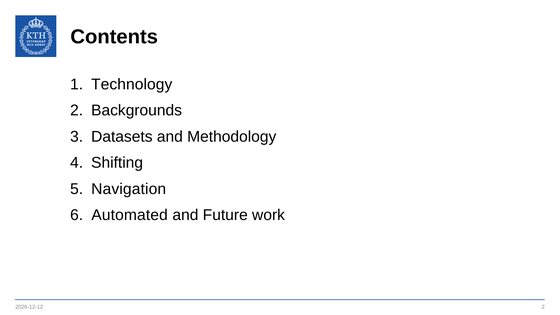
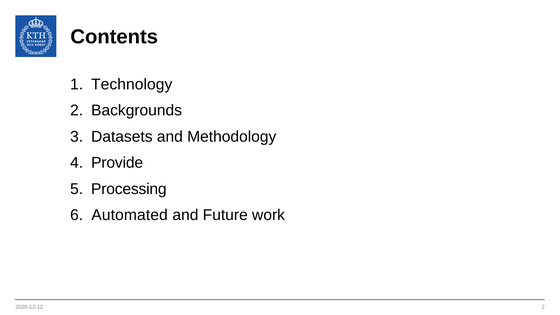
Shifting: Shifting -> Provide (117, 163)
Navigation: Navigation -> Processing (129, 189)
